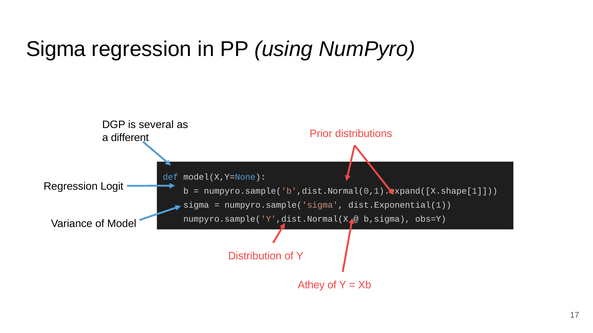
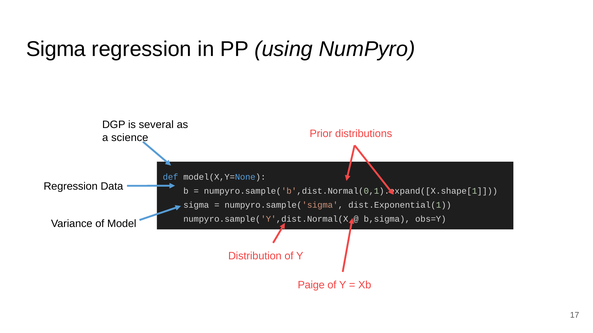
different: different -> science (130, 138)
Logit: Logit -> Data (112, 187)
Athey: Athey -> Paige (311, 285)
